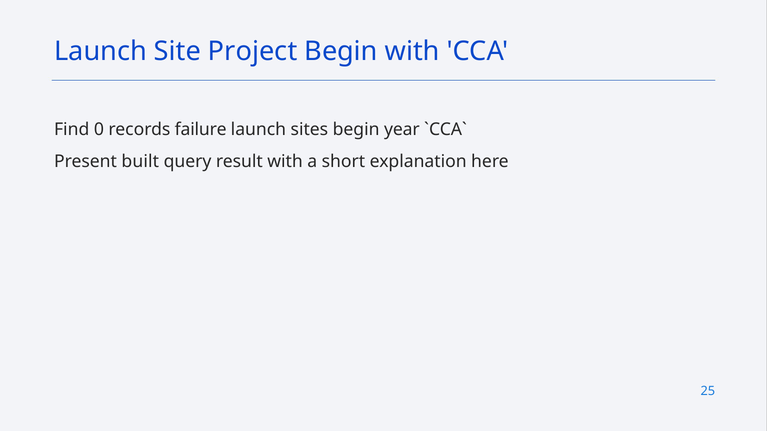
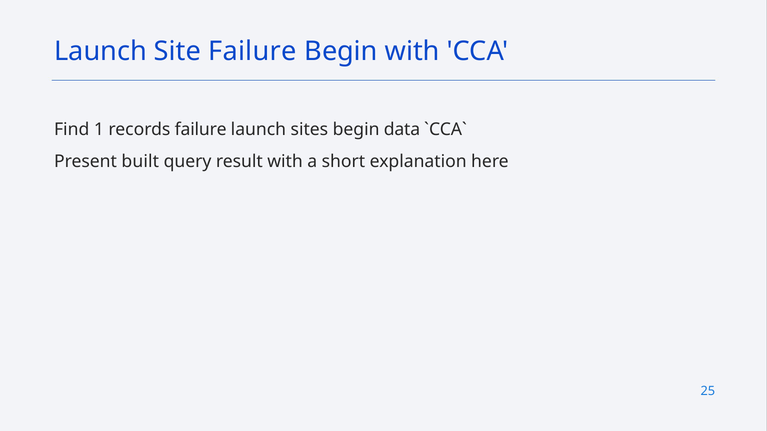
Site Project: Project -> Failure (252, 51)
0: 0 -> 1 (99, 129)
year: year -> data (402, 129)
